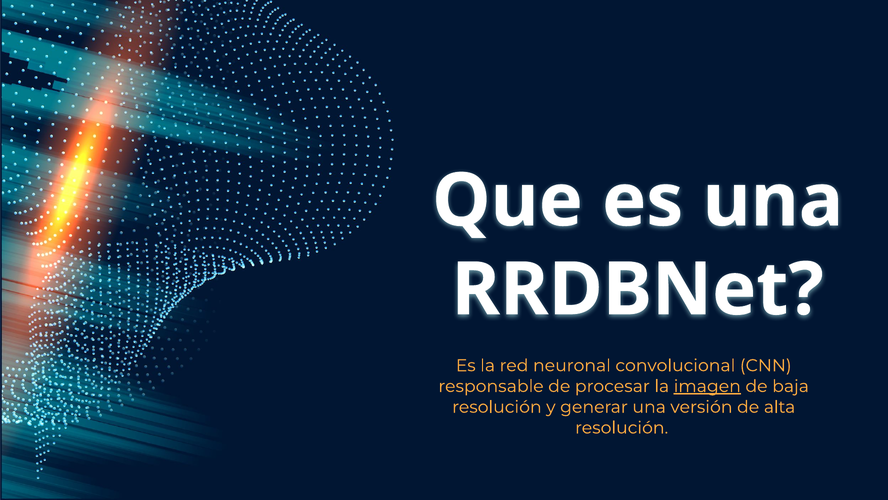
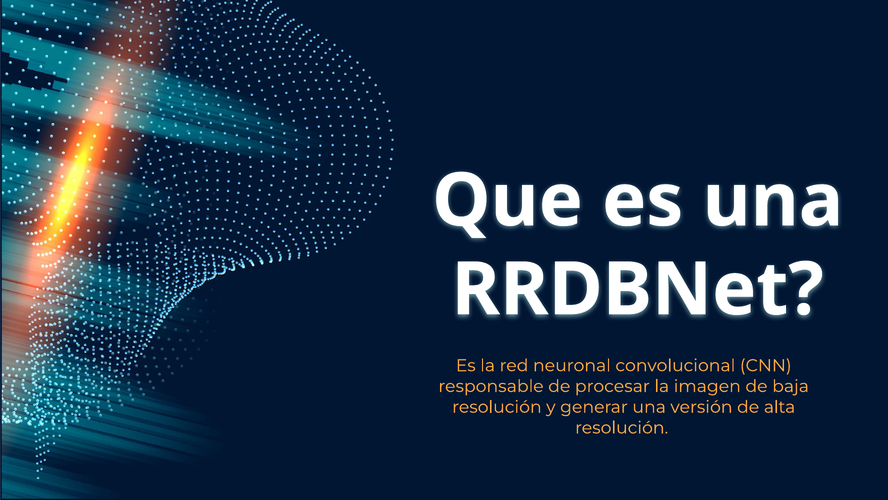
imagen underline: present -> none (707, 386)
